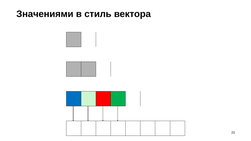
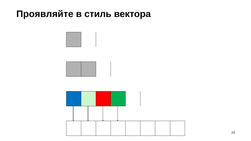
Значениями: Значениями -> Проявляйте (45, 14)
